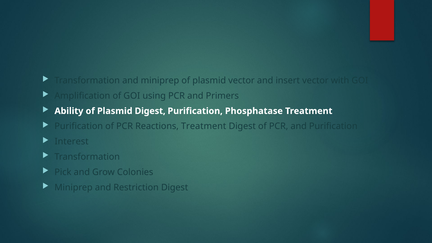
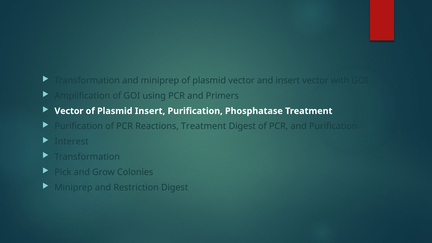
Ability: Ability -> Vector (69, 111)
Plasmid Digest: Digest -> Insert (150, 111)
